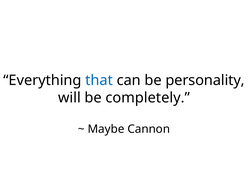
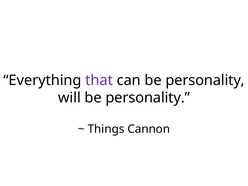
that colour: blue -> purple (99, 80)
will be completely: completely -> personality (148, 98)
Maybe: Maybe -> Things (106, 129)
